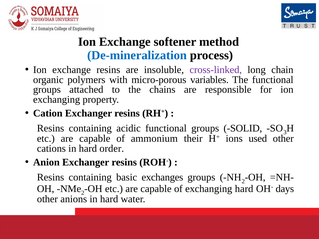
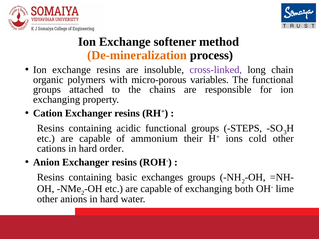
De-mineralization colour: blue -> orange (137, 55)
SOLID: SOLID -> STEPS (243, 128)
used: used -> cold (258, 139)
exchanging hard: hard -> both (244, 189)
days: days -> lime (285, 189)
